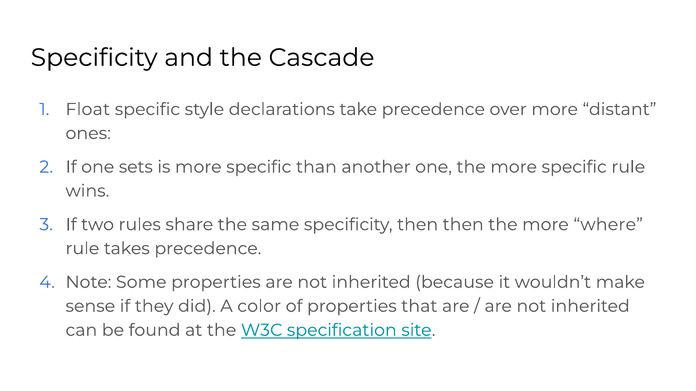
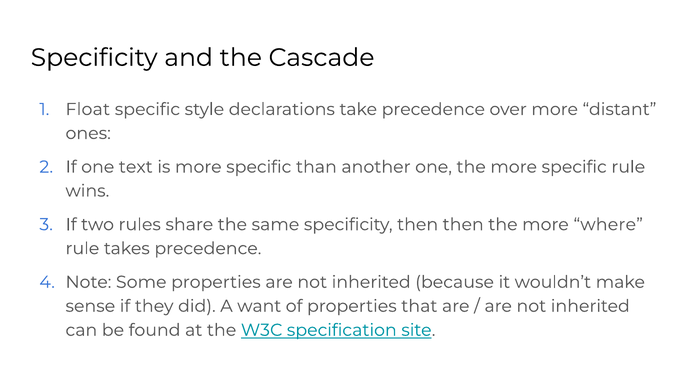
sets: sets -> text (136, 167)
color: color -> want (259, 306)
